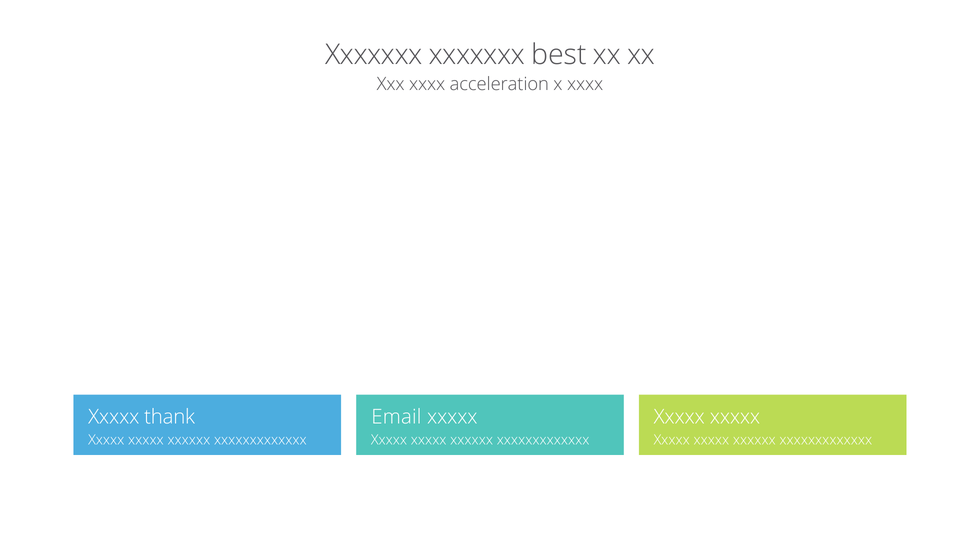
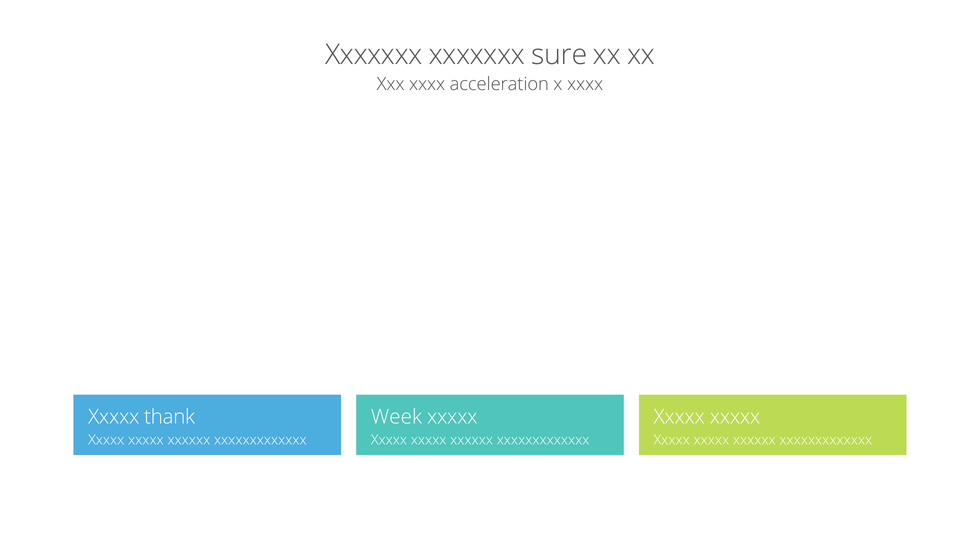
best: best -> sure (559, 55)
Email: Email -> Week (396, 417)
